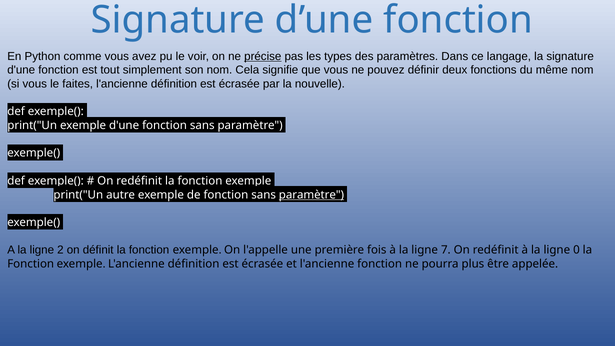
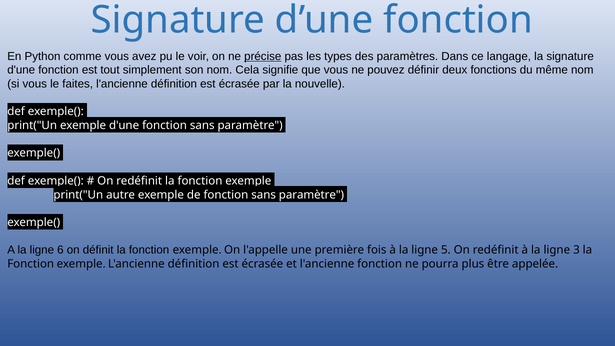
paramètre underline: present -> none (311, 195)
2: 2 -> 6 (60, 250)
7: 7 -> 5 (446, 250)
0: 0 -> 3 (576, 250)
